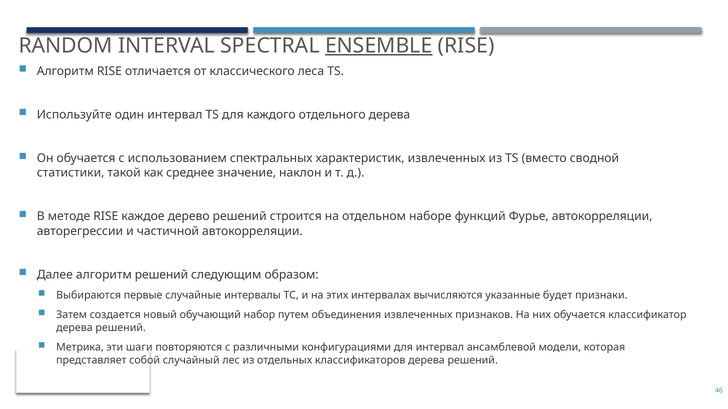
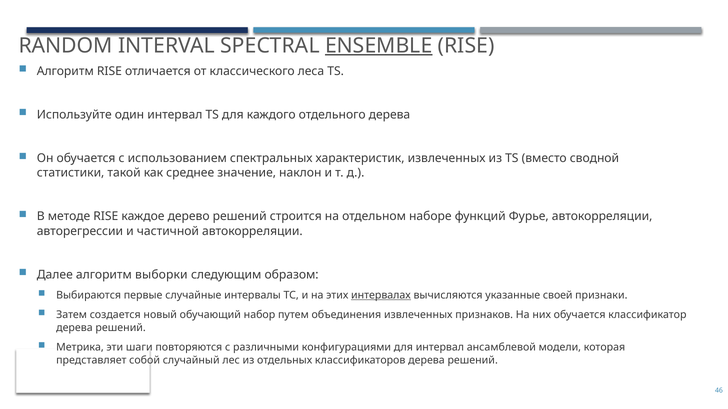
алгоритм решений: решений -> выборки (161, 275)
интервалах underline: none -> present (381, 296)
будет: будет -> своей (558, 296)
